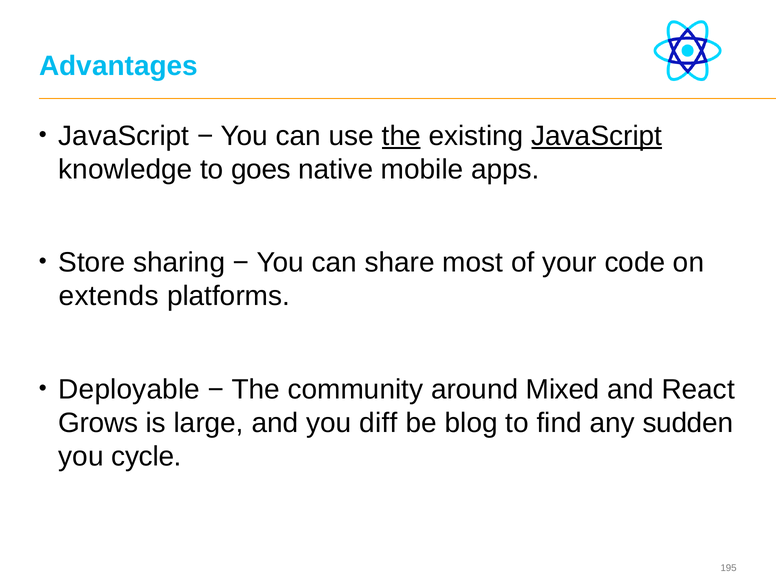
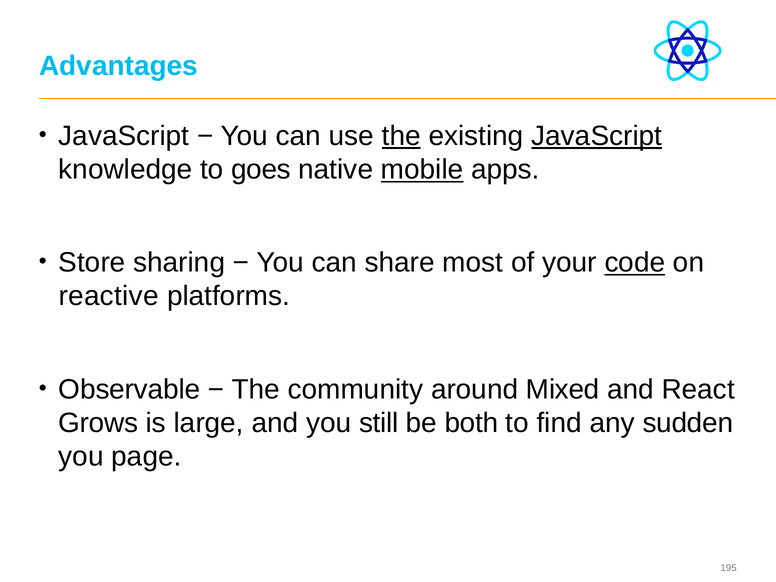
mobile underline: none -> present (422, 170)
code underline: none -> present (635, 263)
extends: extends -> reactive (109, 296)
Deployable: Deployable -> Observable (129, 389)
diff: diff -> still (379, 423)
blog: blog -> both (471, 423)
cycle: cycle -> page (146, 457)
